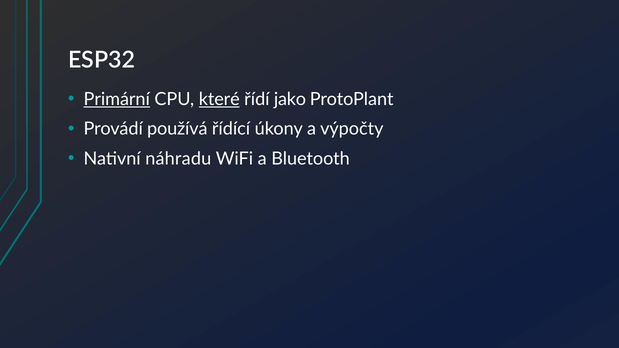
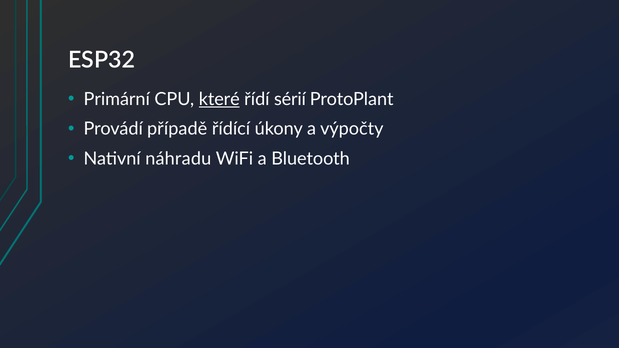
Primární underline: present -> none (117, 99)
jako: jako -> sérií (290, 99)
používá: používá -> případě (177, 129)
